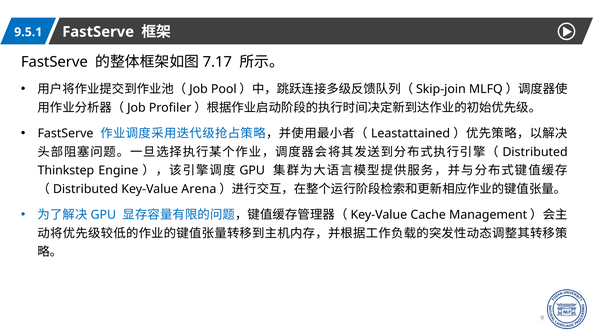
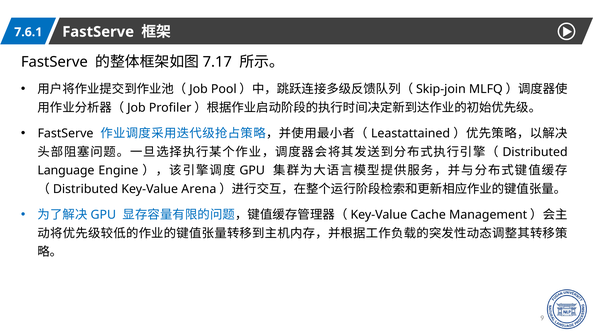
9.5.1: 9.5.1 -> 7.6.1 (28, 32)
Thinkstep: Thinkstep -> Language (66, 171)
